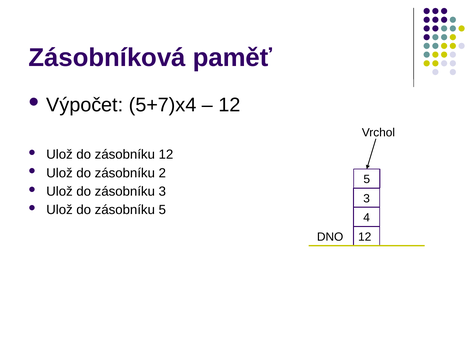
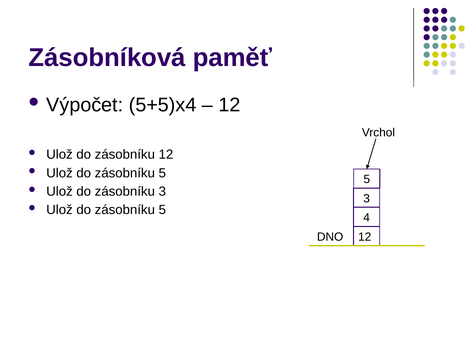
5+7)x4: 5+7)x4 -> 5+5)x4 (163, 105)
2: 2 -> 5 (162, 173)
